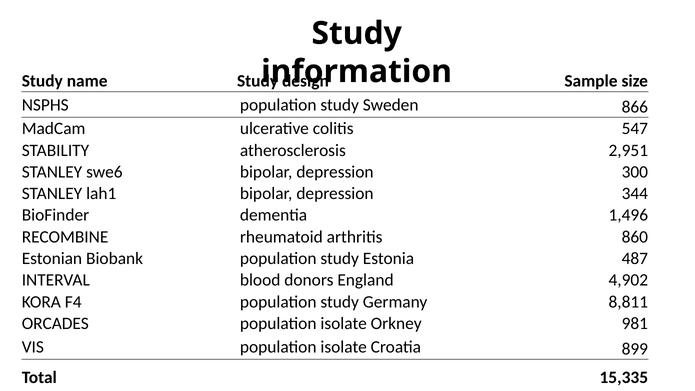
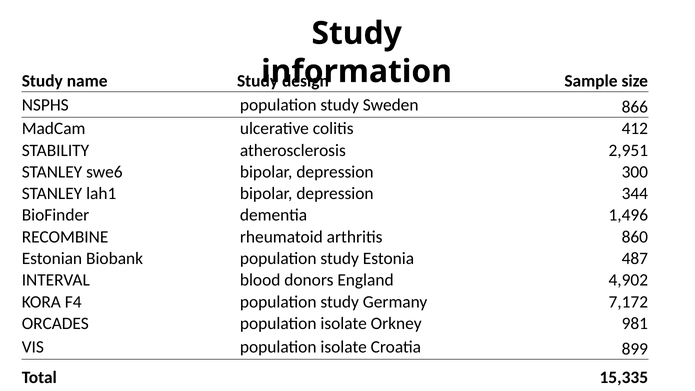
547: 547 -> 412 (635, 129)
8,811: 8,811 -> 7,172 (628, 302)
